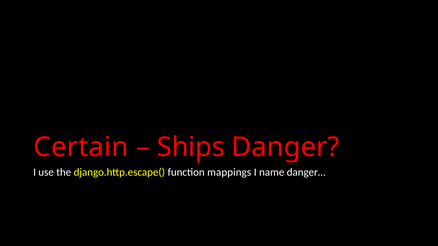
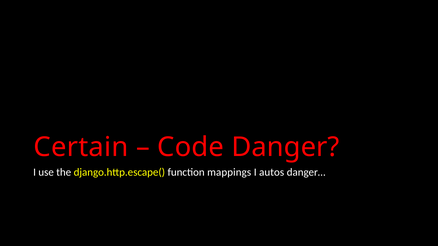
Ships: Ships -> Code (191, 147)
name: name -> autos (272, 172)
